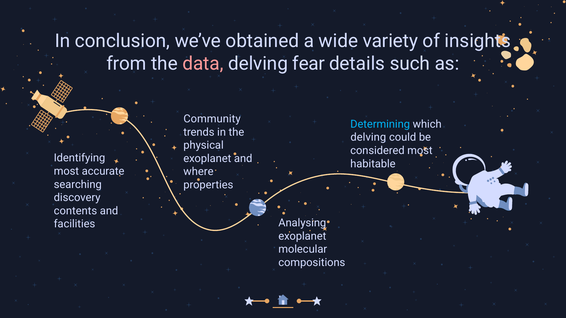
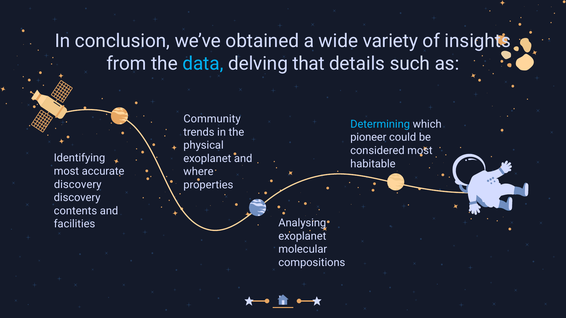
data colour: pink -> light blue (203, 64)
fear: fear -> that (309, 64)
delving: delving -> pioneer (368, 138)
searching: searching -> discovery (78, 185)
